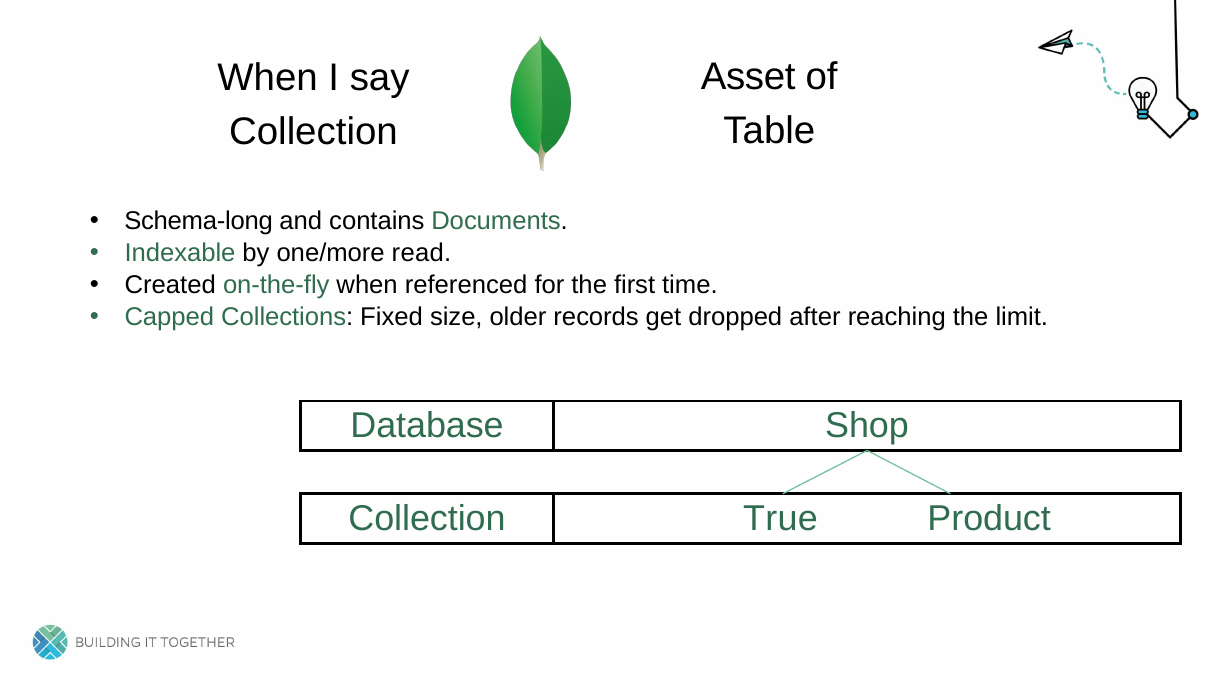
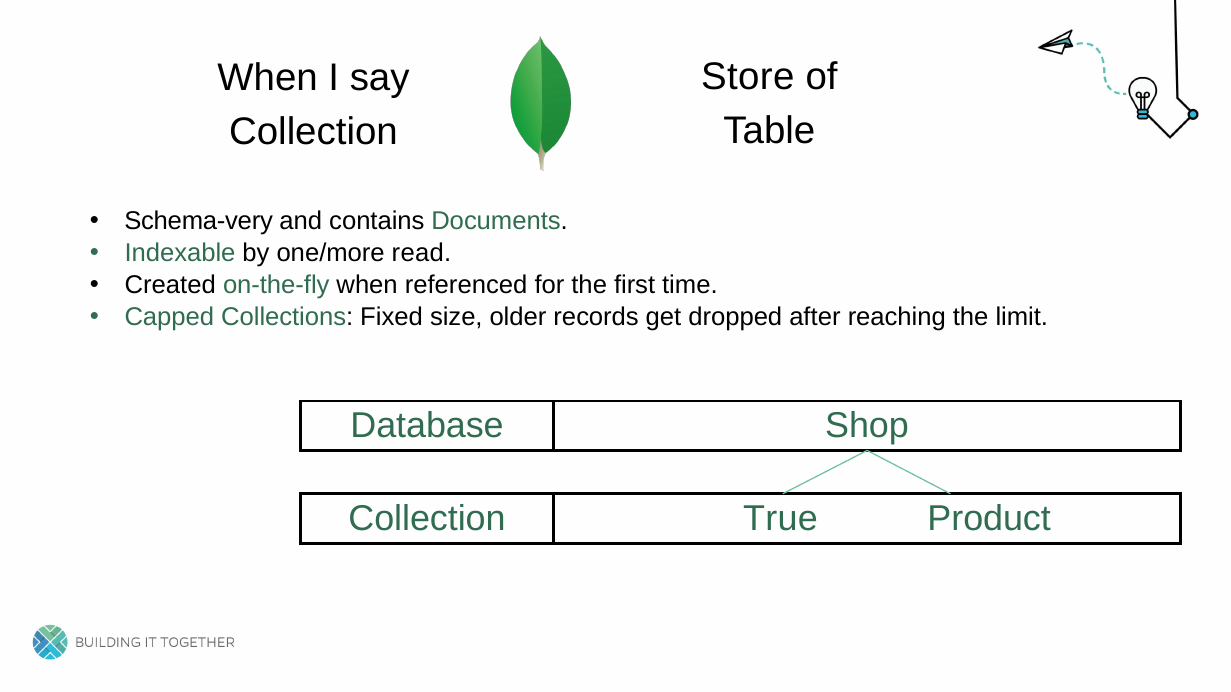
Asset: Asset -> Store (748, 77)
Schema-long: Schema-long -> Schema-very (199, 221)
